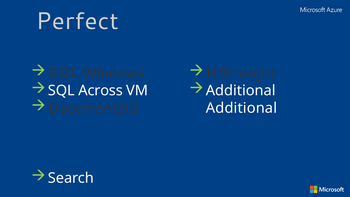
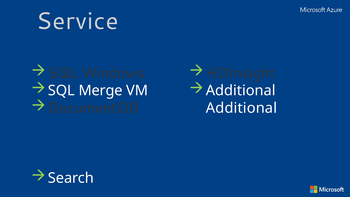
Perfect: Perfect -> Service (77, 21)
Across: Across -> Merge (101, 90)
